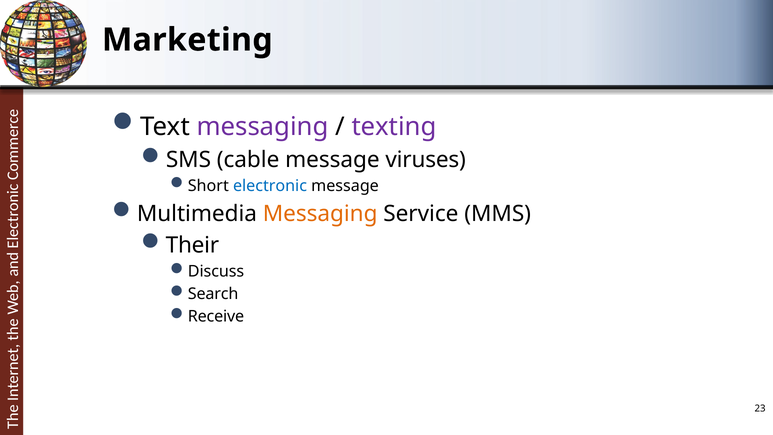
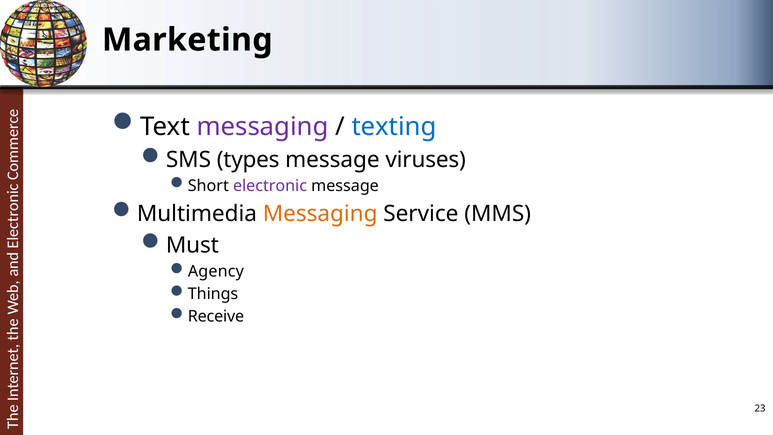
texting colour: purple -> blue (394, 126)
cable: cable -> types (248, 160)
electronic colour: blue -> purple (270, 186)
Their: Their -> Must (192, 245)
Discuss: Discuss -> Agency (216, 271)
Search: Search -> Things (213, 294)
